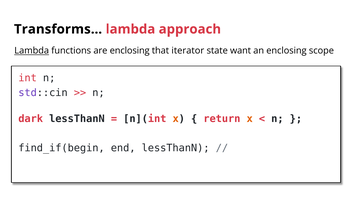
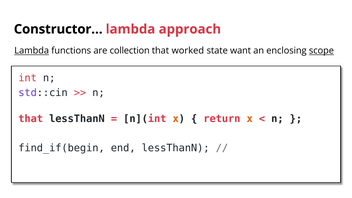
Transforms…: Transforms… -> Constructor… (58, 29)
are enclosing: enclosing -> collection (130, 51)
iterator: iterator -> worked (188, 51)
scope underline: none -> present (321, 51)
dark: dark -> that (31, 119)
